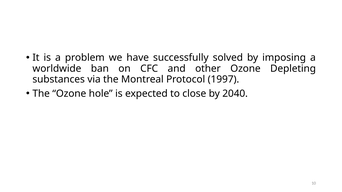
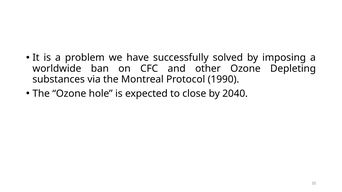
1997: 1997 -> 1990 (223, 79)
